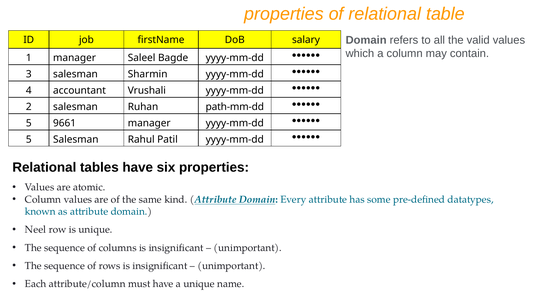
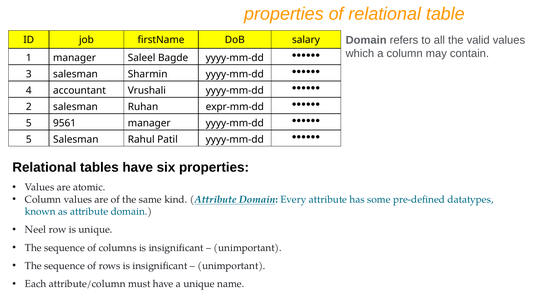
path-mm-dd: path-mm-dd -> expr-mm-dd (235, 107)
9661: 9661 -> 9561 (65, 123)
